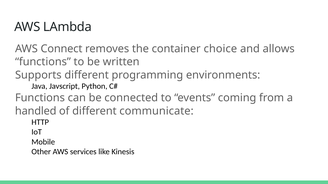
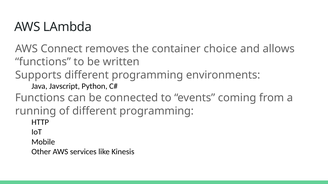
handled: handled -> running (36, 111)
of different communicate: communicate -> programming (157, 111)
